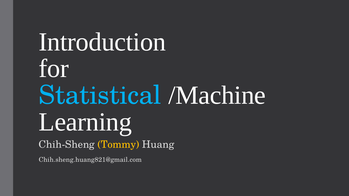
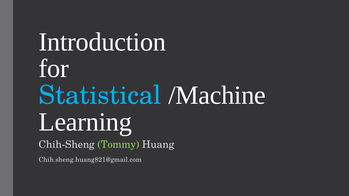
Tommy colour: yellow -> light green (118, 145)
